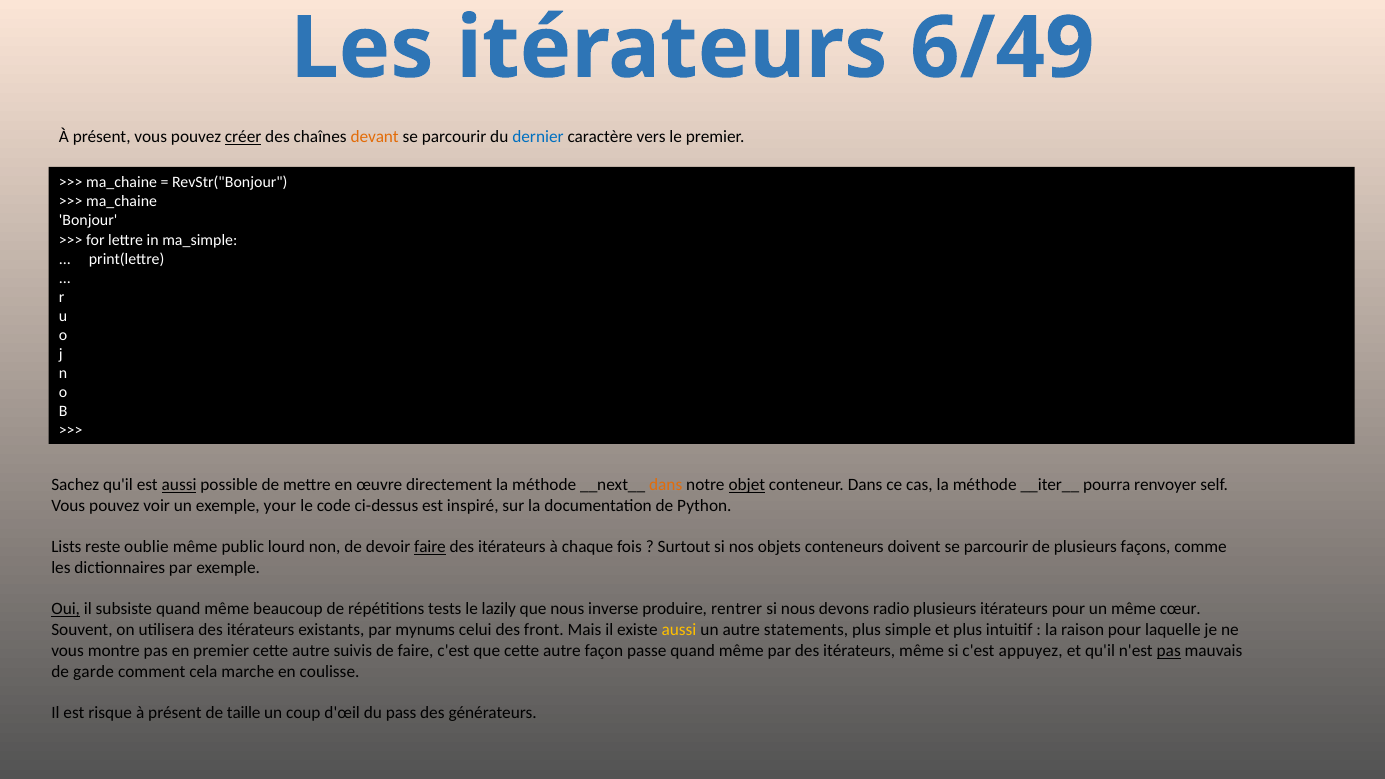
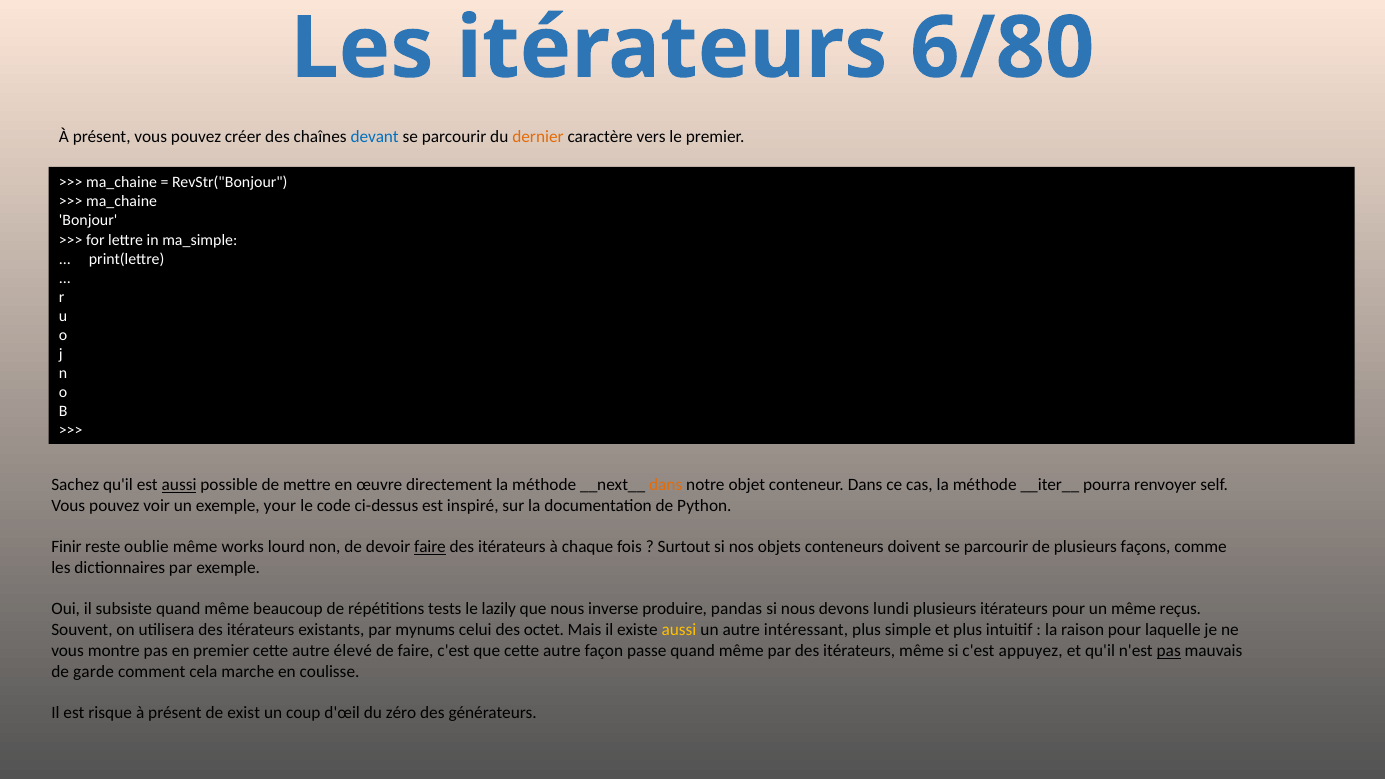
6/49: 6/49 -> 6/80 (1002, 48)
créer underline: present -> none (243, 137)
devant colour: orange -> blue (375, 137)
dernier colour: blue -> orange (538, 137)
objet underline: present -> none (747, 485)
Lists: Lists -> Finir (66, 547)
public: public -> works (243, 547)
Oui underline: present -> none (66, 609)
rentrer: rentrer -> pandas (737, 609)
radio: radio -> lundi (891, 609)
cœur: cœur -> reçus (1180, 609)
front: front -> octet (544, 630)
statements: statements -> intéressant (806, 630)
suivis: suivis -> élevé (353, 651)
taille: taille -> exist (244, 713)
pass: pass -> zéro (401, 713)
